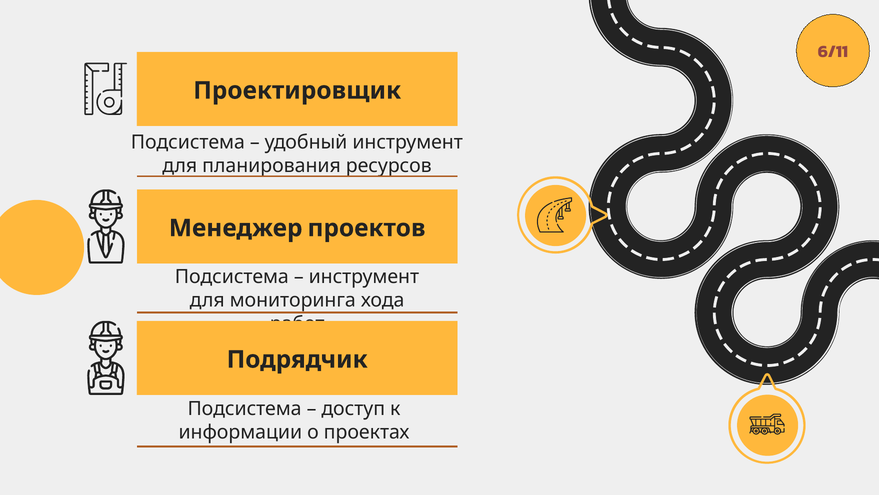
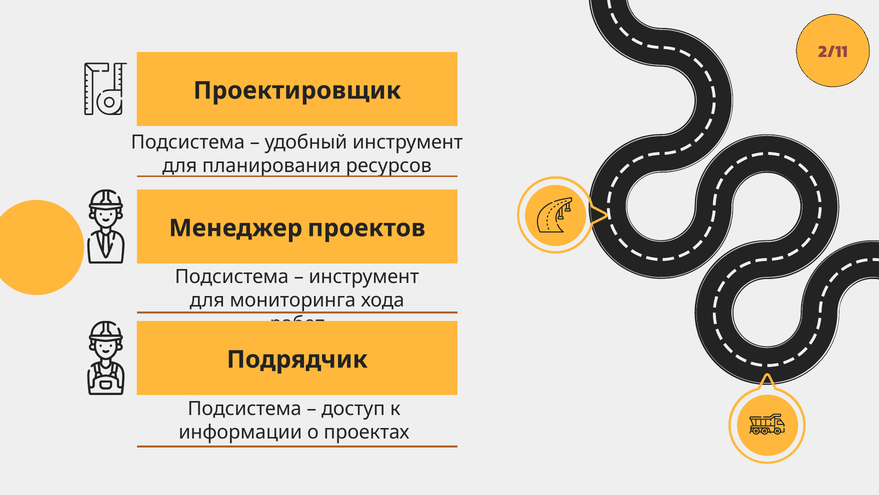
6/11: 6/11 -> 2/11 (833, 52)
